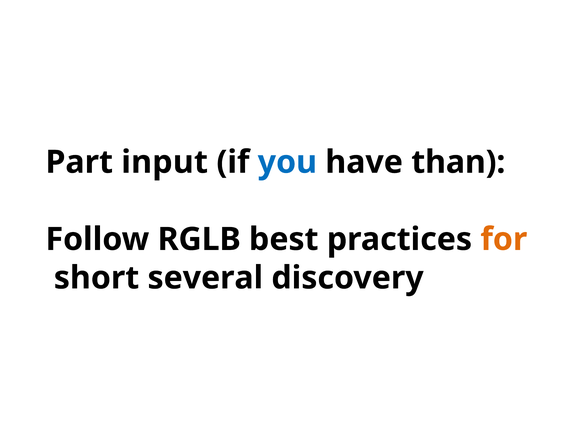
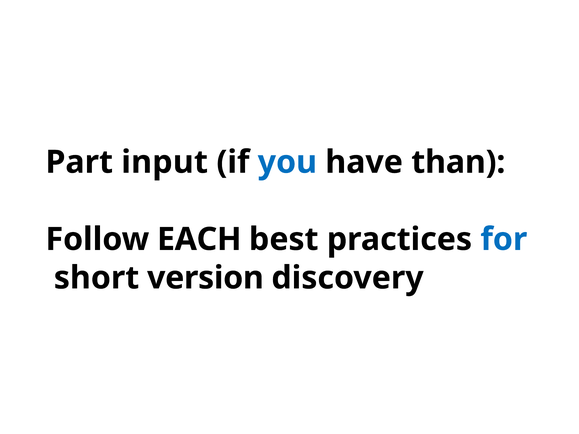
RGLB: RGLB -> EACH (199, 239)
for colour: orange -> blue (504, 239)
several: several -> version (205, 278)
